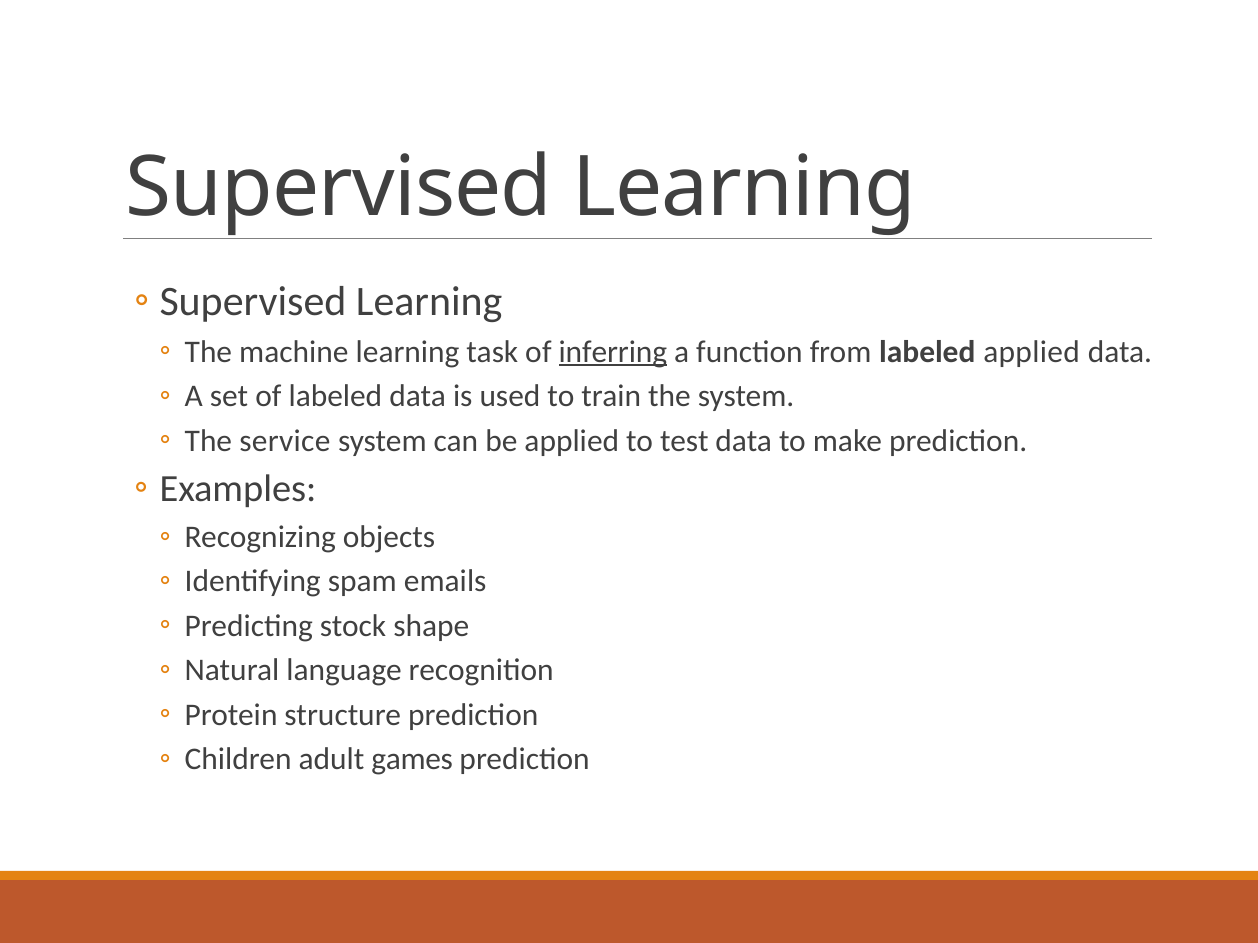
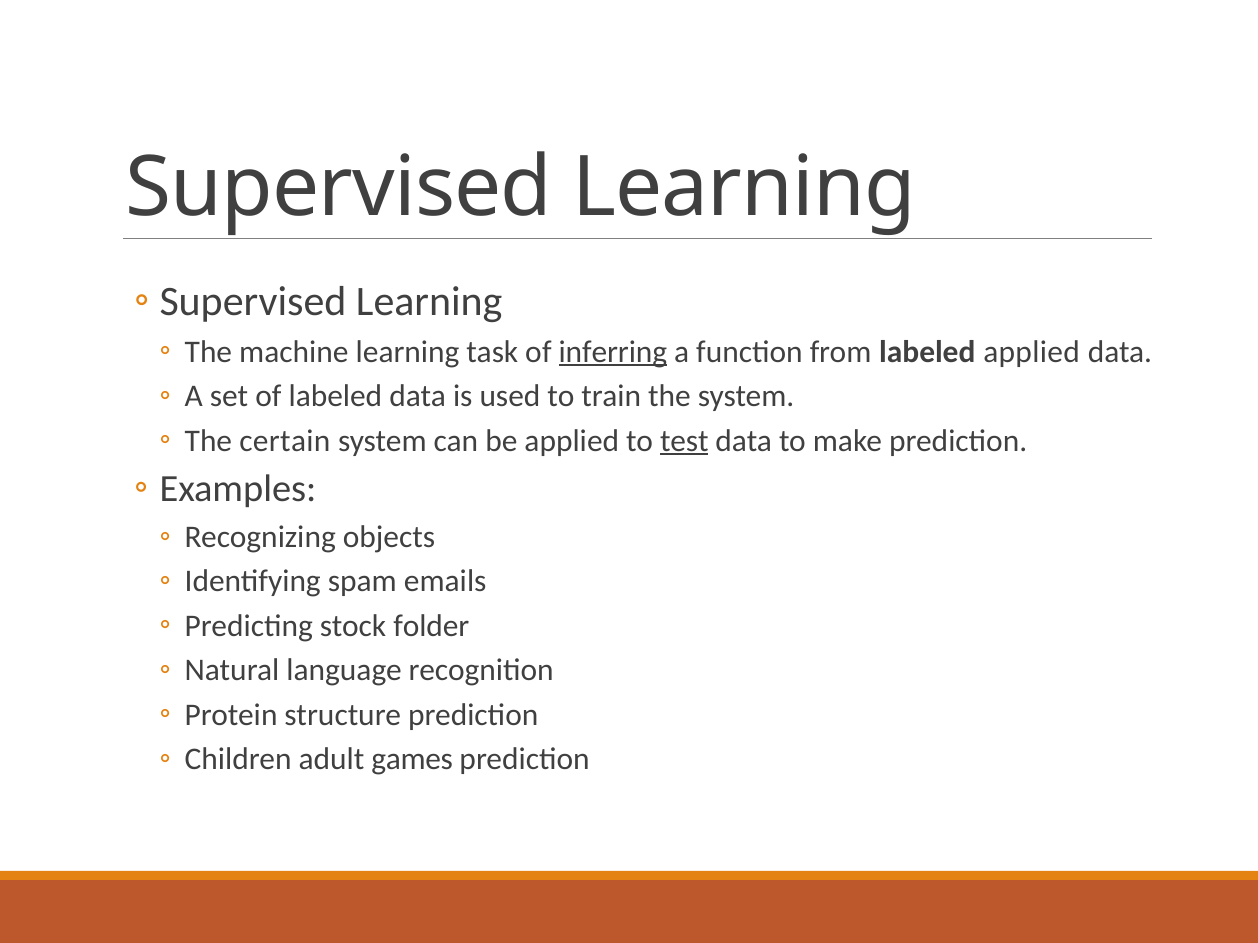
service: service -> certain (285, 441)
test underline: none -> present (684, 441)
shape: shape -> folder (431, 626)
